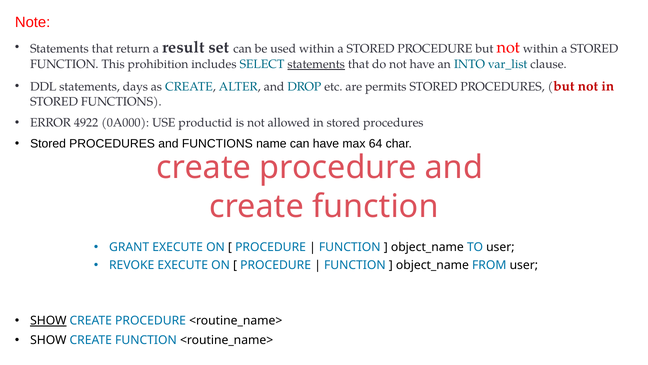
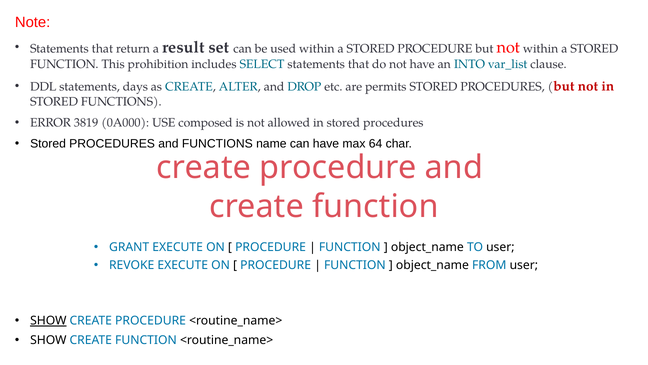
statements underline: present -> none (316, 64)
4922: 4922 -> 3819 (86, 123)
productid: productid -> composed (205, 123)
